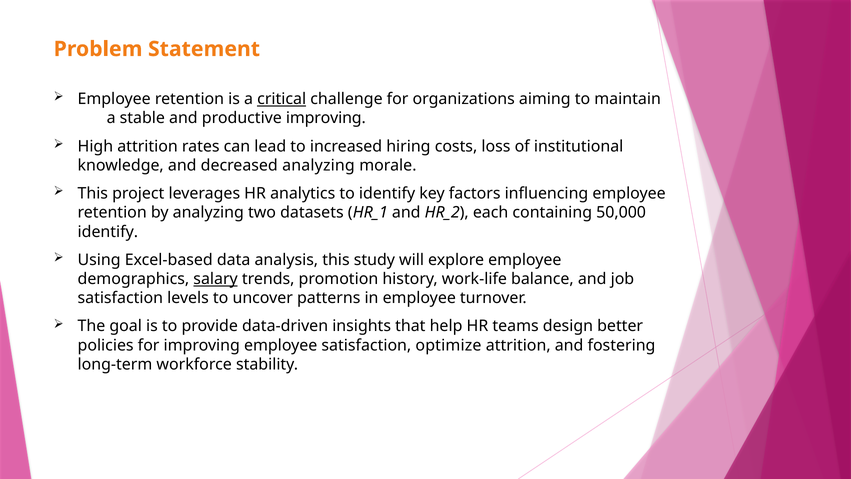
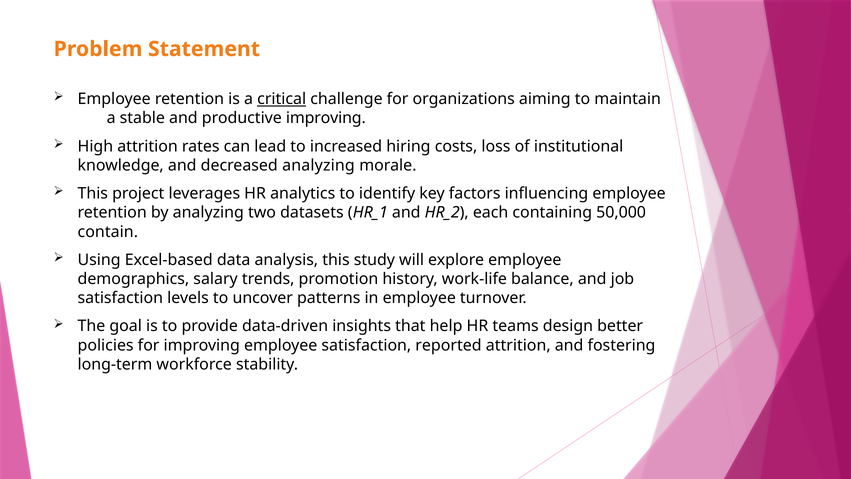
identify: identify -> contain (108, 232)
salary underline: present -> none (216, 279)
optimize: optimize -> reported (449, 345)
